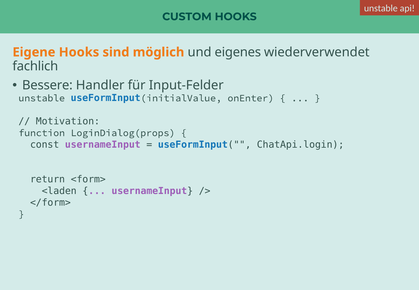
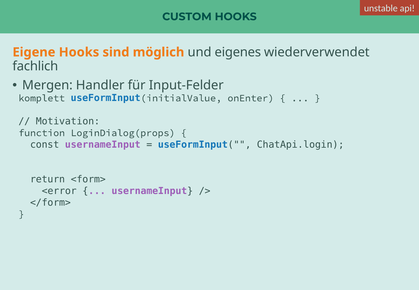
Bessere: Bessere -> Mergen (47, 85)
unstable: unstable -> komplett (42, 98)
<laden: <laden -> <error (59, 191)
